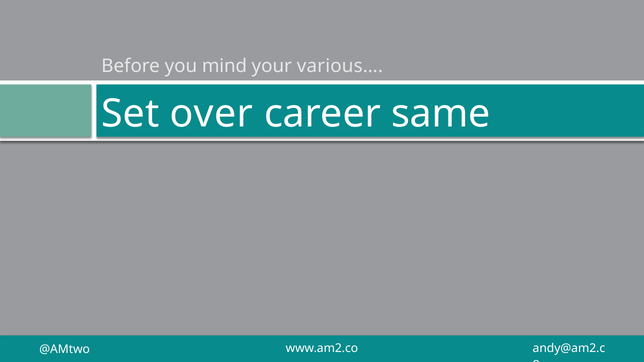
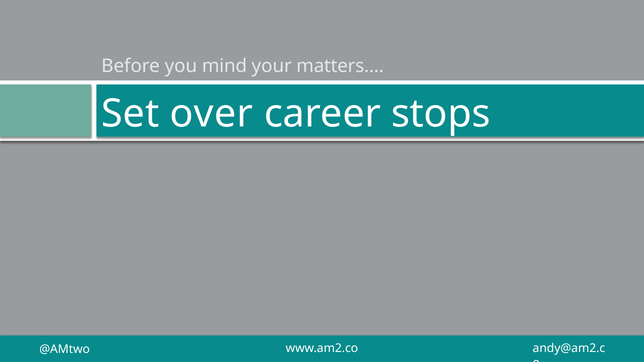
various…: various… -> matters… (340, 66)
same: same -> stops (441, 114)
